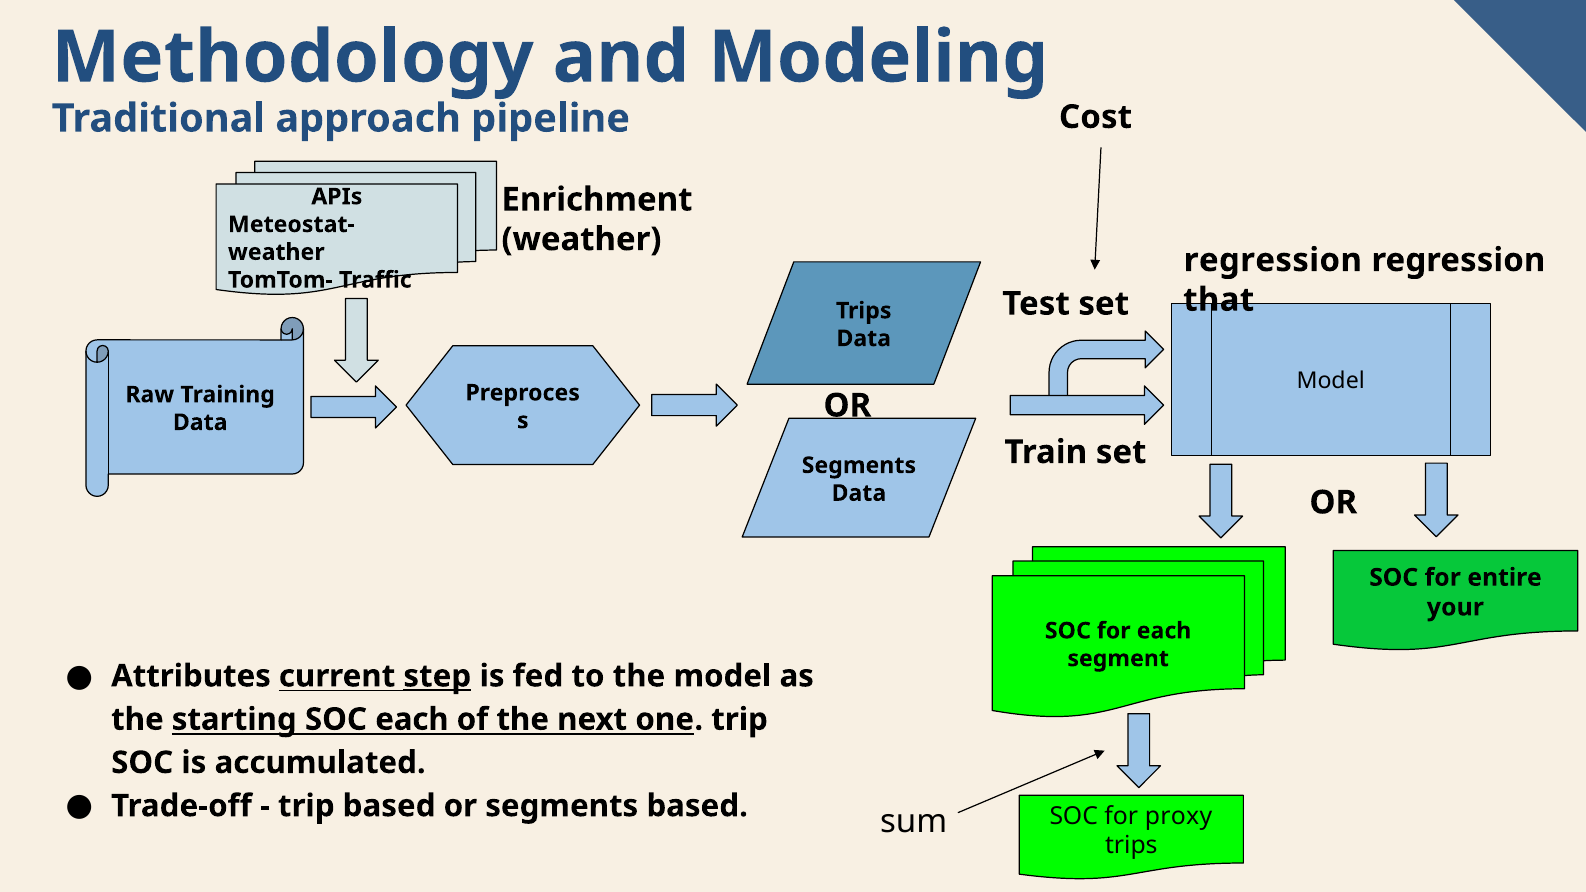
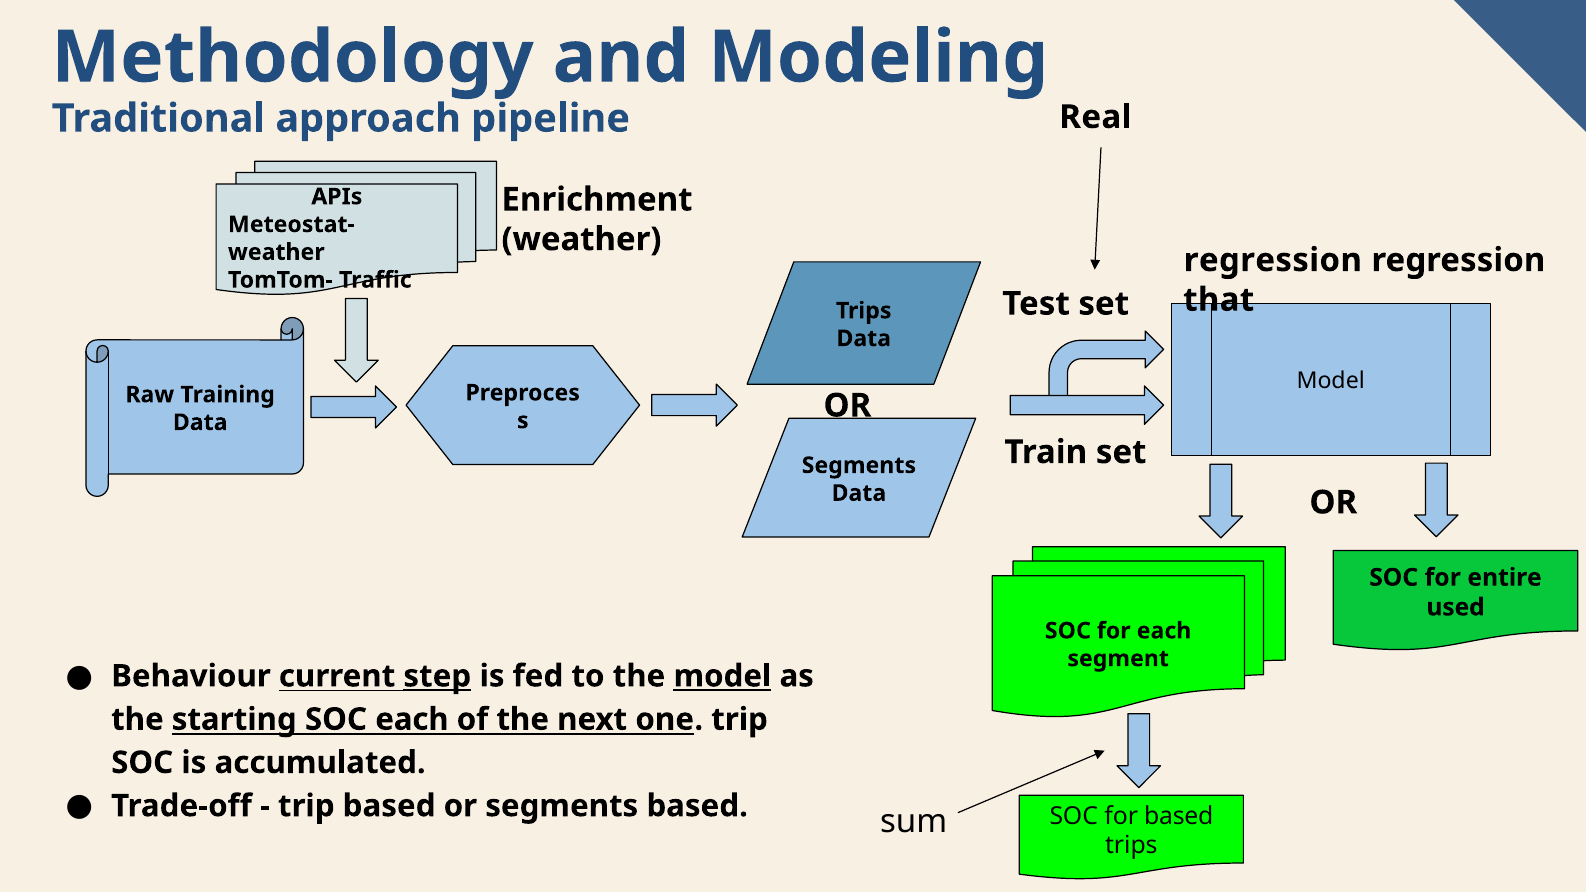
Cost: Cost -> Real (1095, 117)
your: your -> used (1456, 607)
Attributes: Attributes -> Behaviour (191, 676)
model underline: none -> present (722, 676)
for proxy: proxy -> based (1179, 816)
